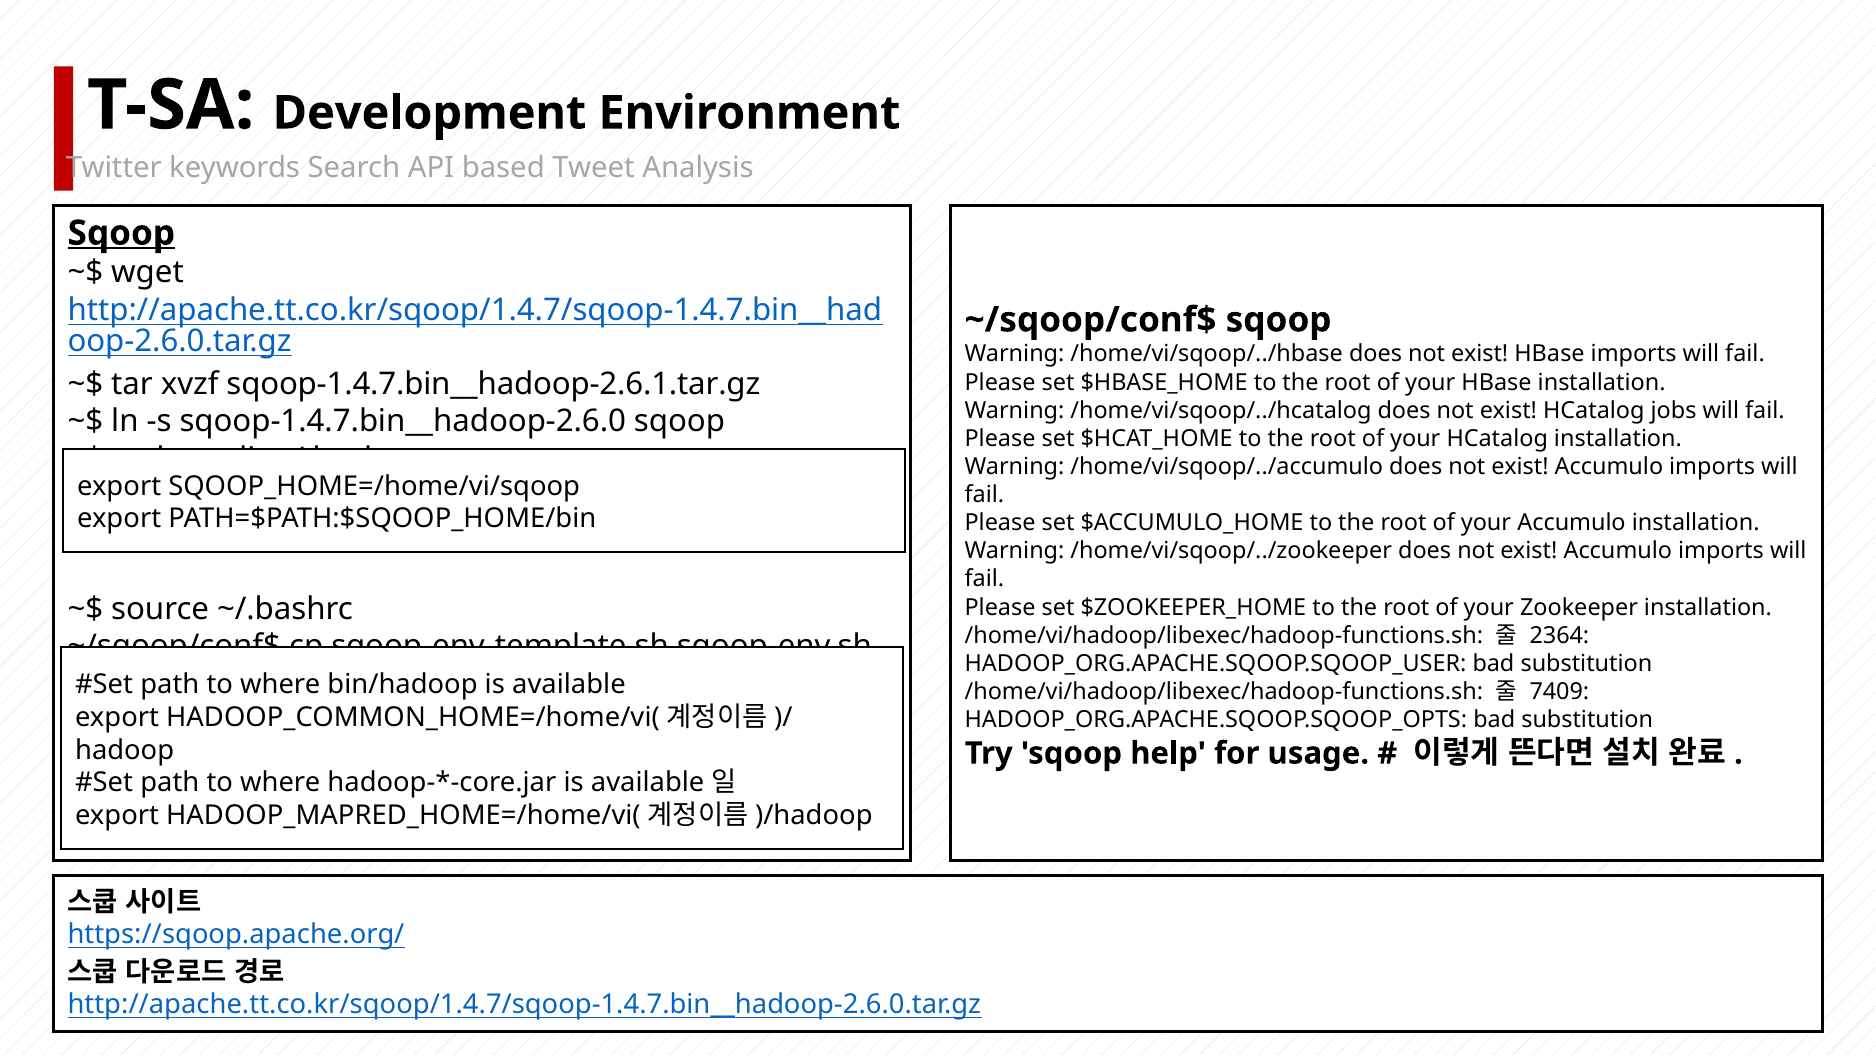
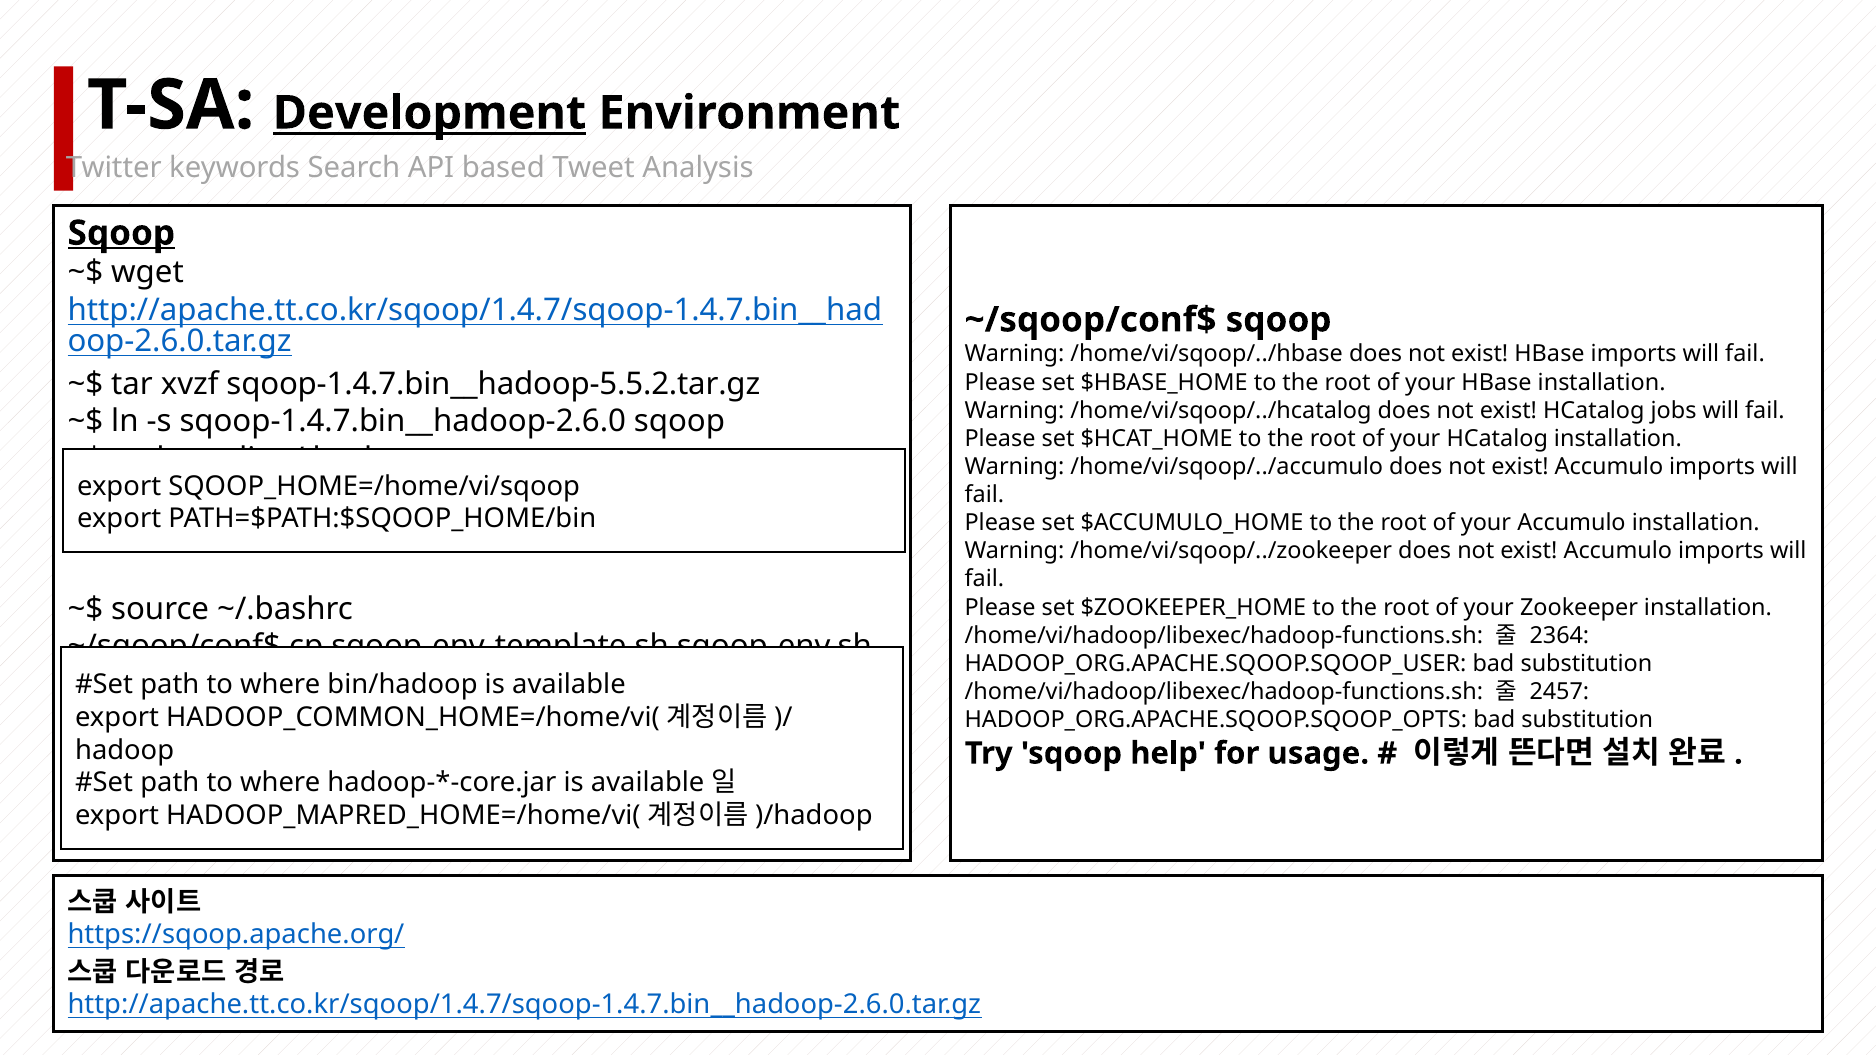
Development underline: none -> present (429, 113)
sqoop-1.4.7.bin__hadoop-2.6.1.tar.gz: sqoop-1.4.7.bin__hadoop-2.6.1.tar.gz -> sqoop-1.4.7.bin__hadoop-5.5.2.tar.gz (493, 384)
7409: 7409 -> 2457 (1559, 692)
